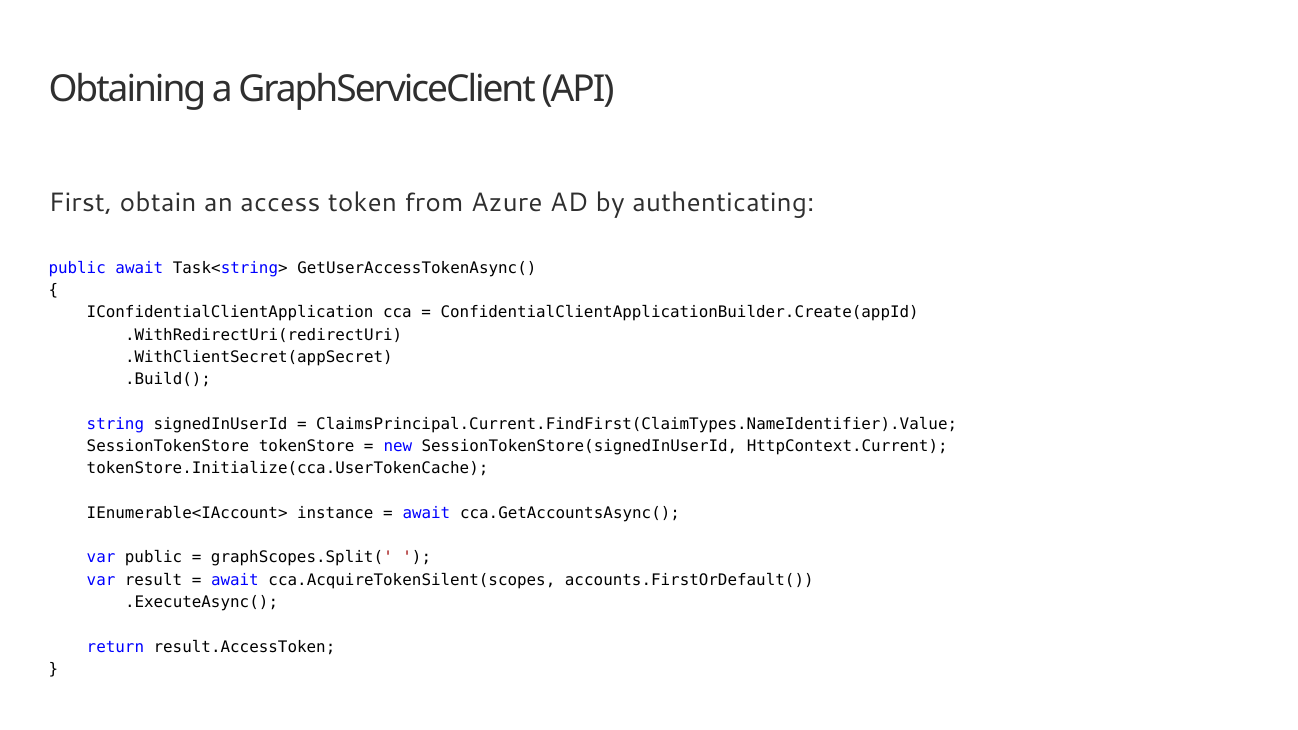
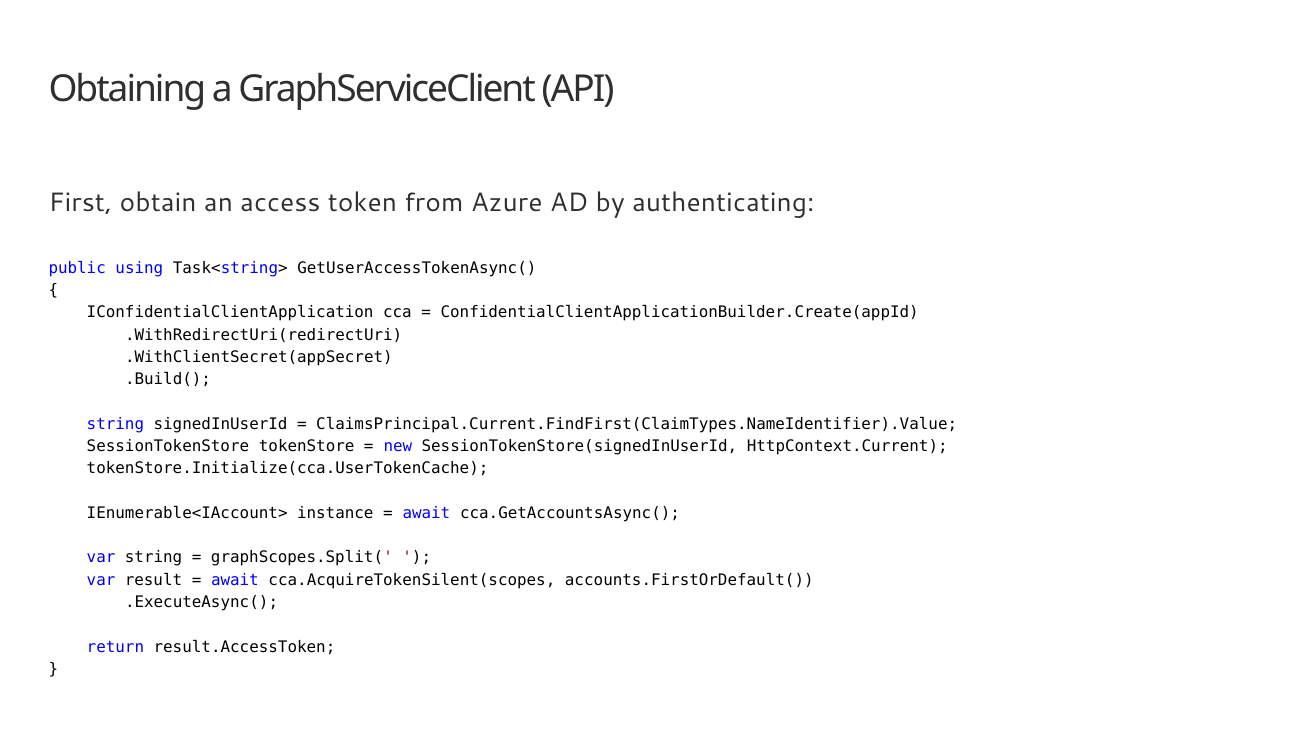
public await: await -> using (139, 268)
var public: public -> string (154, 558)
